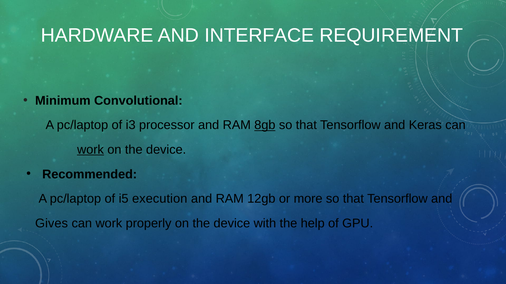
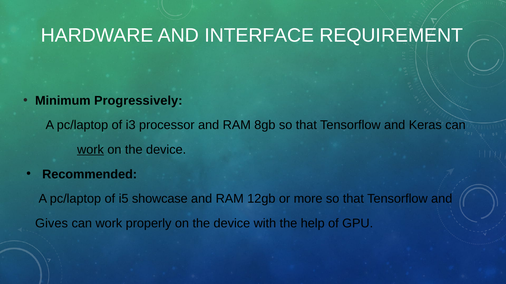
Convolutional: Convolutional -> Progressively (138, 101)
8gb underline: present -> none (265, 125)
execution: execution -> showcase (160, 199)
